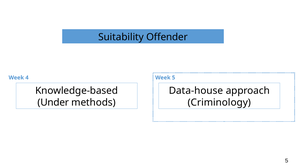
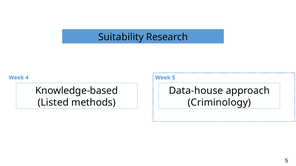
Offender: Offender -> Research (167, 37)
Under: Under -> Listed (53, 103)
